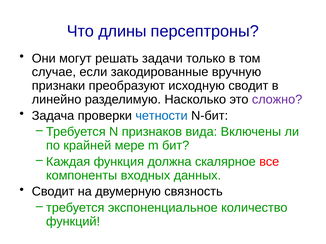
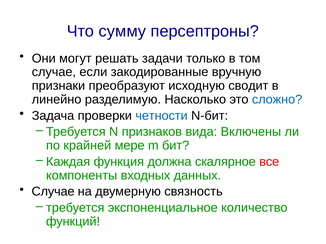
длины: длины -> сумму (122, 31)
сложно colour: purple -> blue (277, 100)
Сводит: Сводит -> Случае (53, 192)
